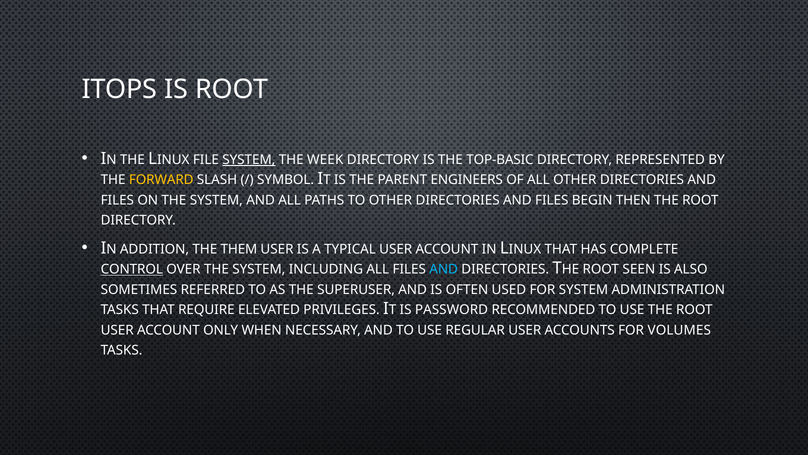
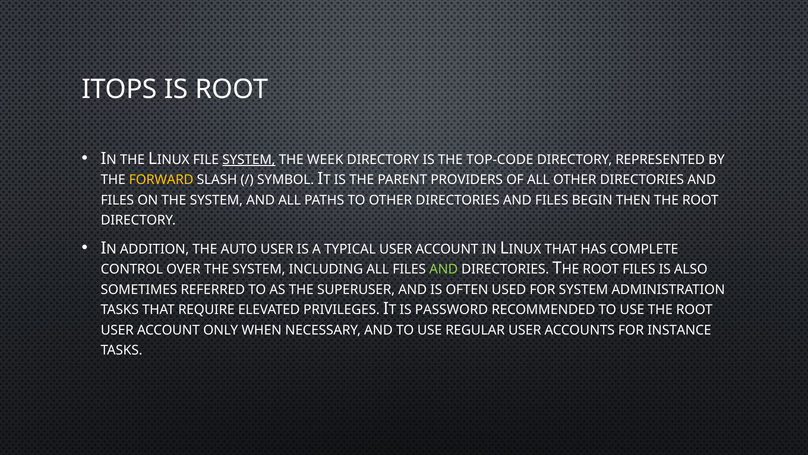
TOP-BASIC: TOP-BASIC -> TOP-CODE (500, 160)
ENGINEERS: ENGINEERS -> PROVIDERS (467, 180)
THEM: THEM -> AUTO (239, 249)
CONTROL underline: present -> none (132, 269)
AND colour: light blue -> light green (444, 269)
ROOT SEEN: SEEN -> FILES (639, 269)
VOLUMES: VOLUMES -> INSTANCE (679, 330)
